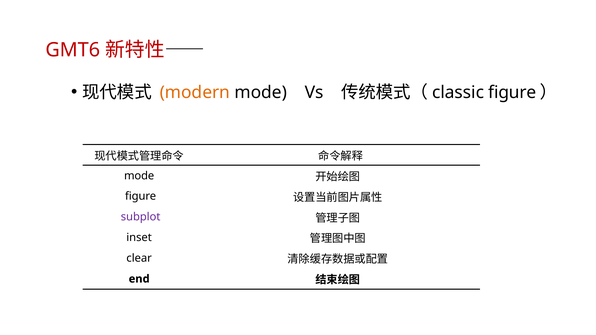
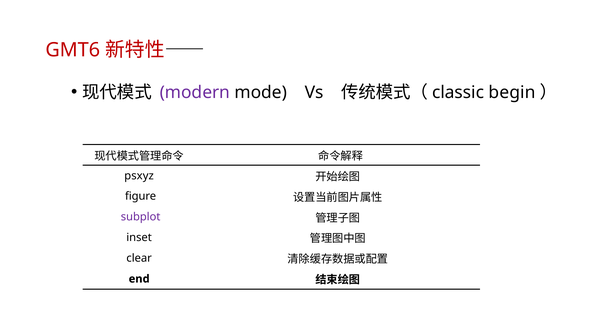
modern colour: orange -> purple (195, 92)
figure: figure -> begin (512, 92)
mode: mode -> psxyz (139, 176)
